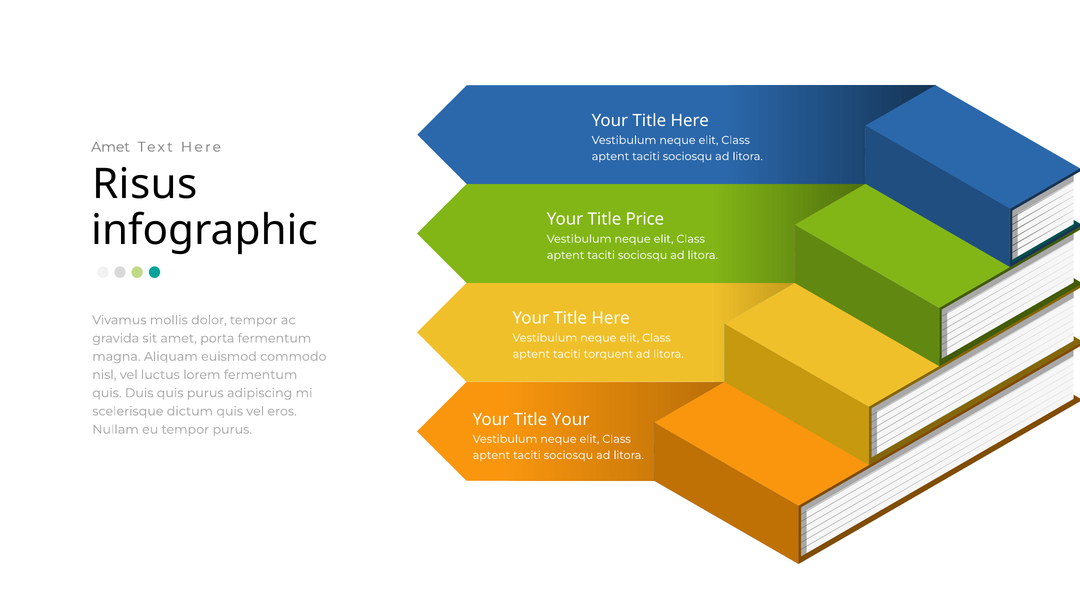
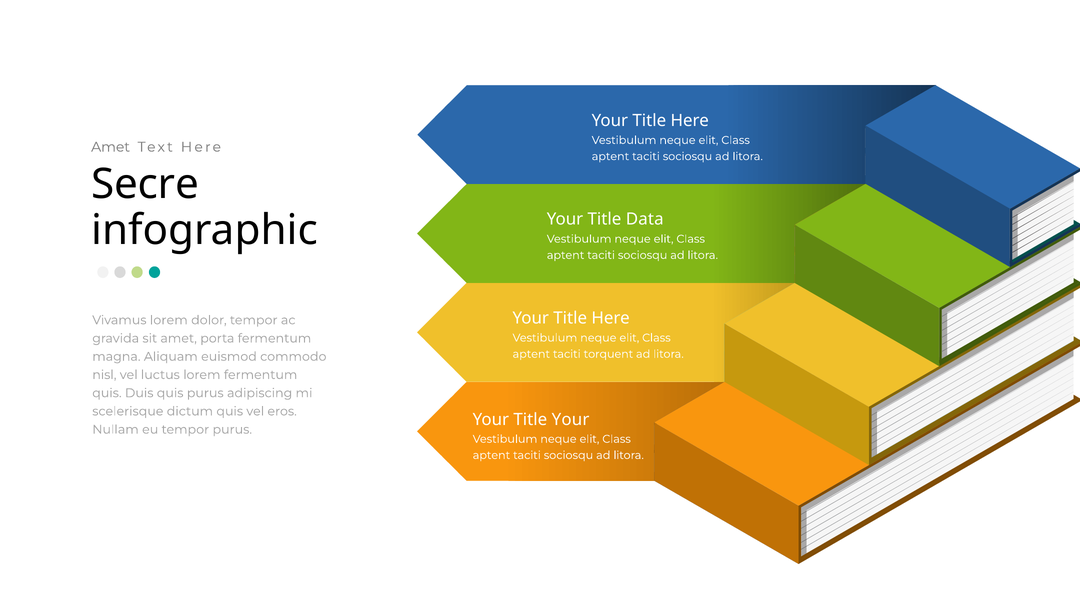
Risus: Risus -> Secre (145, 185)
Price: Price -> Data (645, 220)
Vivamus mollis: mollis -> lorem (169, 320)
